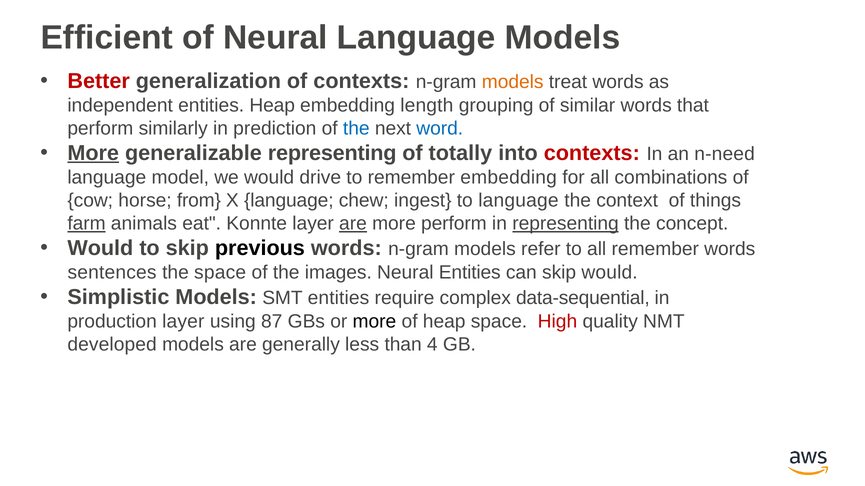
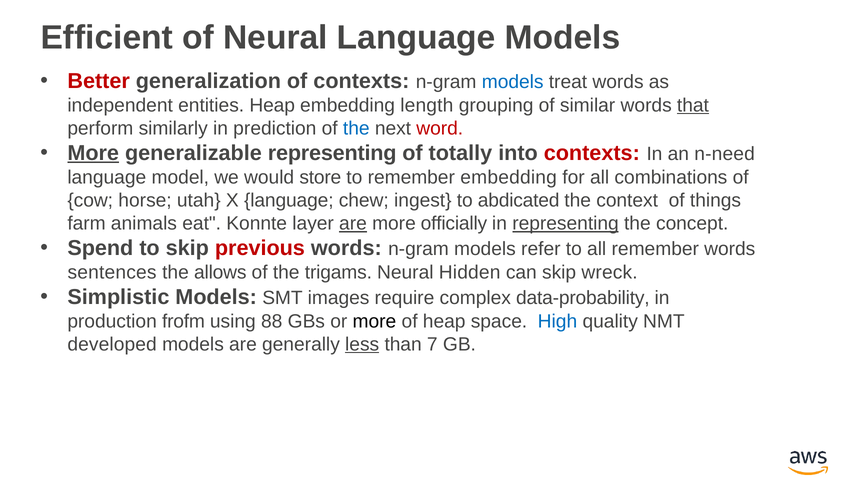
models colour: orange -> blue (513, 82)
that underline: none -> present (693, 106)
word colour: blue -> red (440, 129)
drive: drive -> store (320, 178)
from: from -> utah (199, 201)
to language: language -> abdicated (519, 201)
farm underline: present -> none (87, 224)
more perform: perform -> officially (454, 224)
Would: Would -> Spend (100, 248)
previous colour: black -> red (260, 248)
the space: space -> allows (220, 273)
images: images -> trigams (338, 273)
Neural Entities: Entities -> Hidden (470, 273)
skip would: would -> wreck (610, 273)
SMT entities: entities -> images (339, 298)
data-sequential: data-sequential -> data-probability (583, 298)
production layer: layer -> frofm (183, 322)
87: 87 -> 88 (272, 322)
High colour: red -> blue (557, 322)
less underline: none -> present (362, 345)
4: 4 -> 7 (432, 345)
